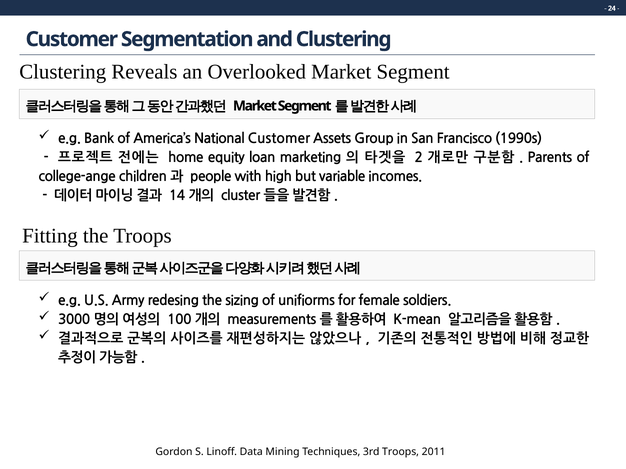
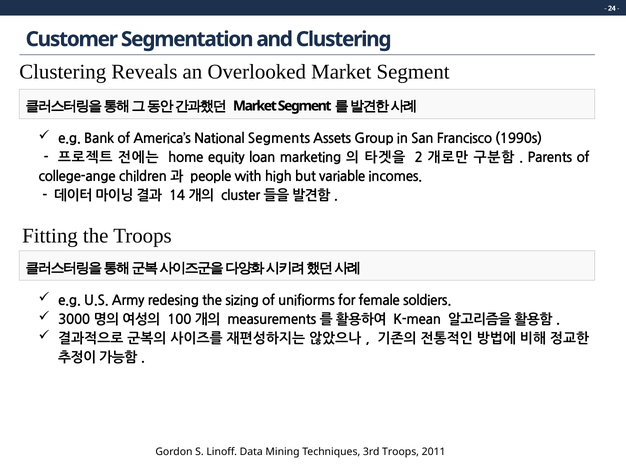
National Customer: Customer -> Segments (279, 139)
